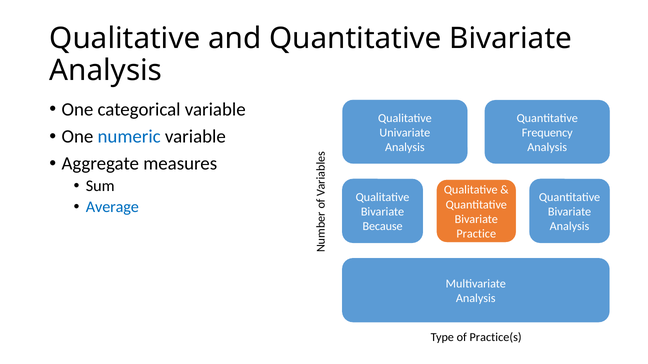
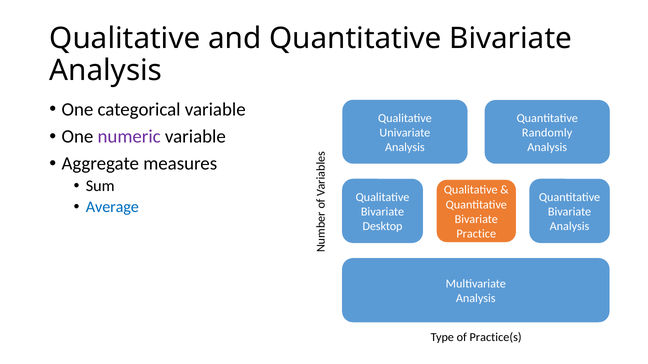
numeric colour: blue -> purple (129, 137)
Frequency: Frequency -> Randomly (547, 133)
Because: Because -> Desktop (383, 227)
